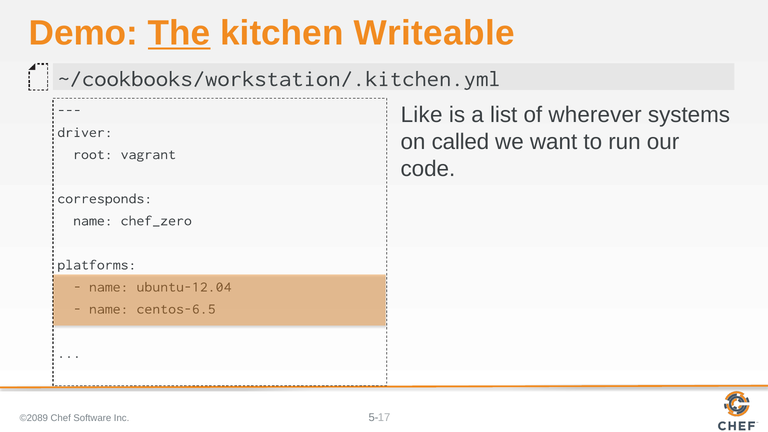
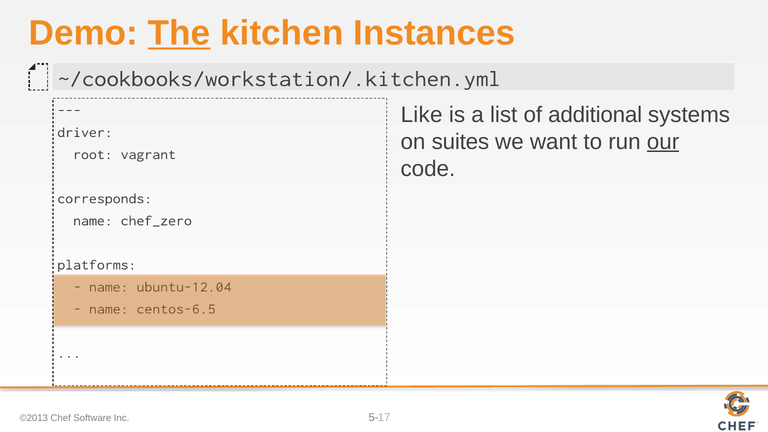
Writeable: Writeable -> Instances (434, 33)
wherever: wherever -> additional (595, 115)
called: called -> suites (460, 142)
our underline: none -> present (663, 142)
©2089: ©2089 -> ©2013 (34, 418)
